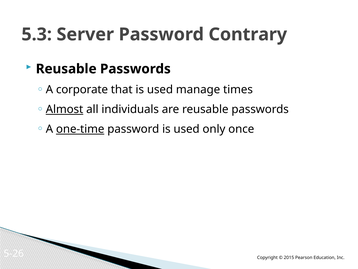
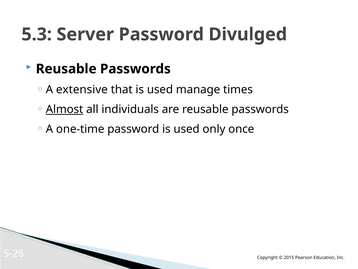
Contrary: Contrary -> Divulged (248, 34)
corporate: corporate -> extensive (82, 90)
one-time underline: present -> none (80, 129)
